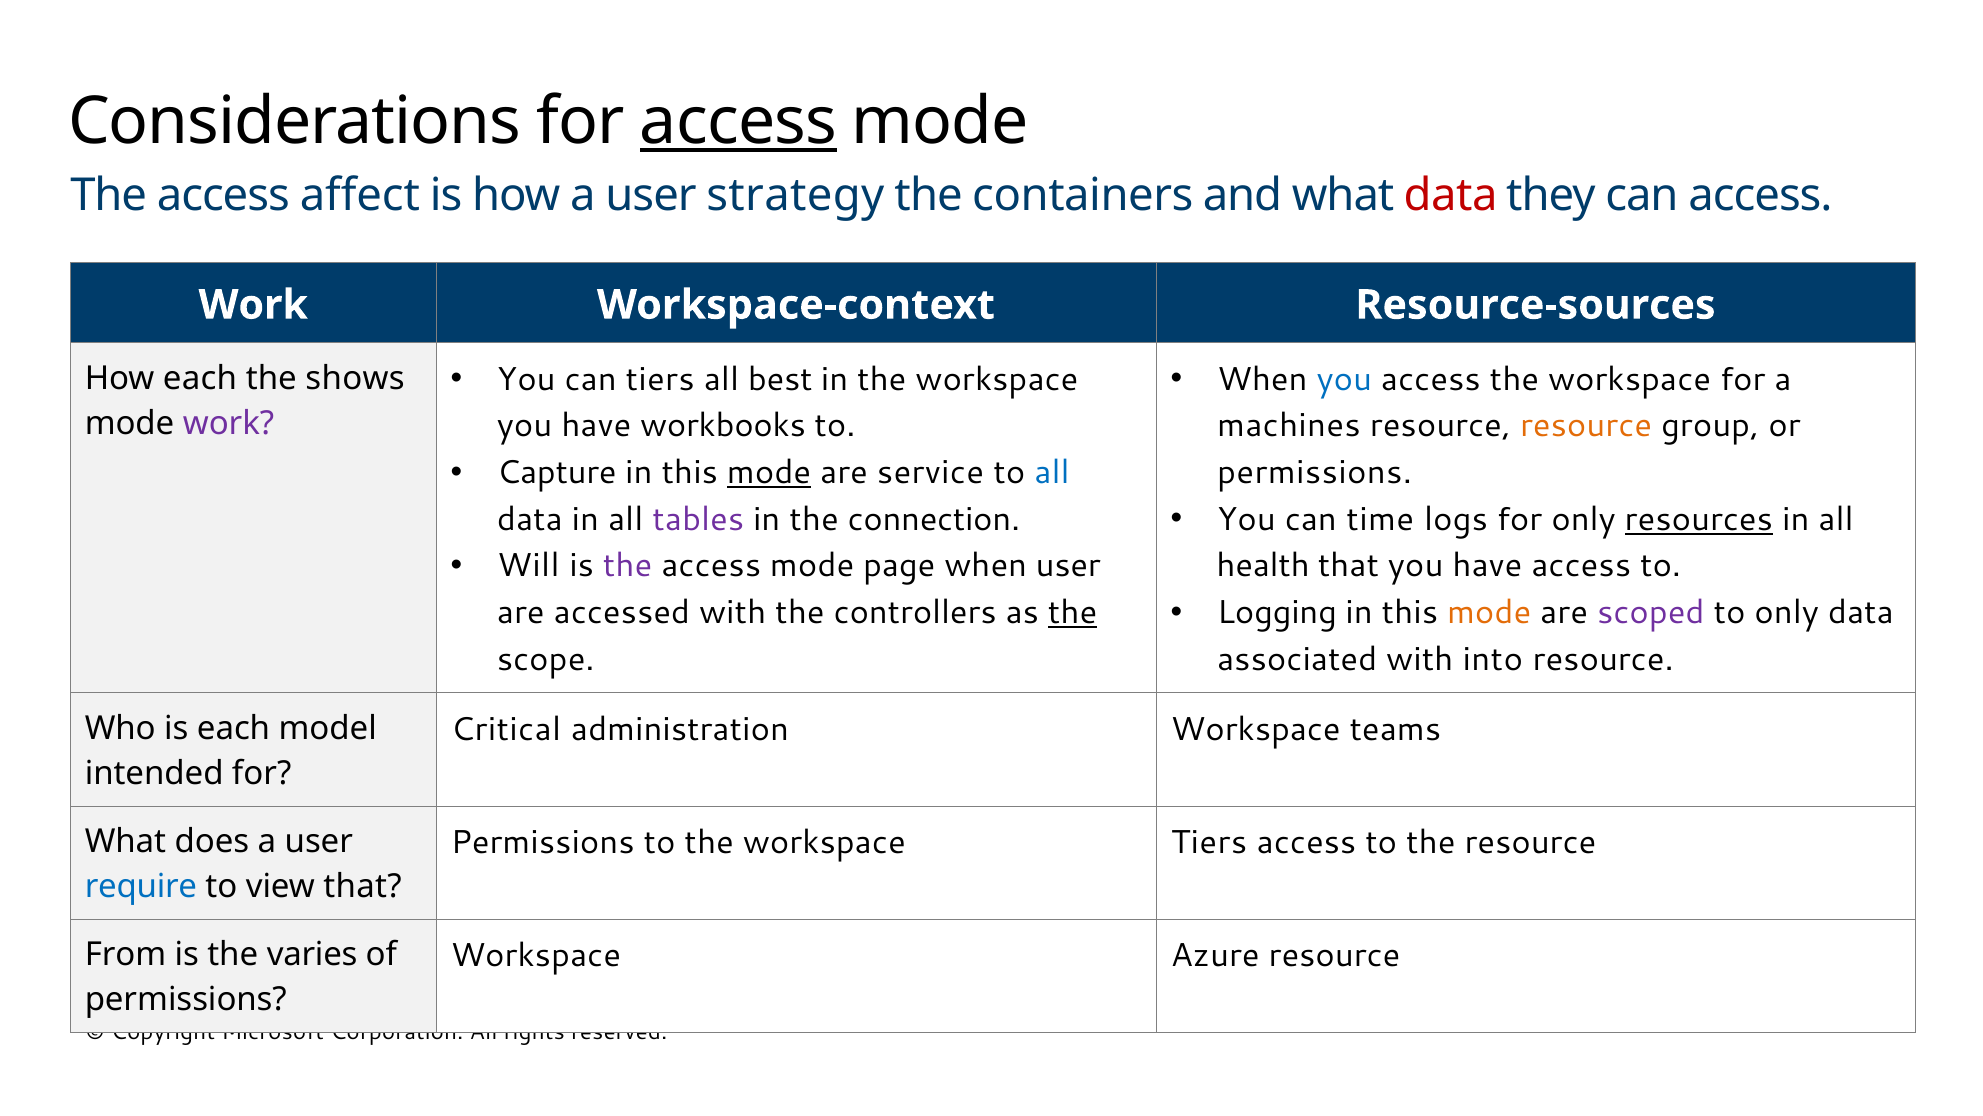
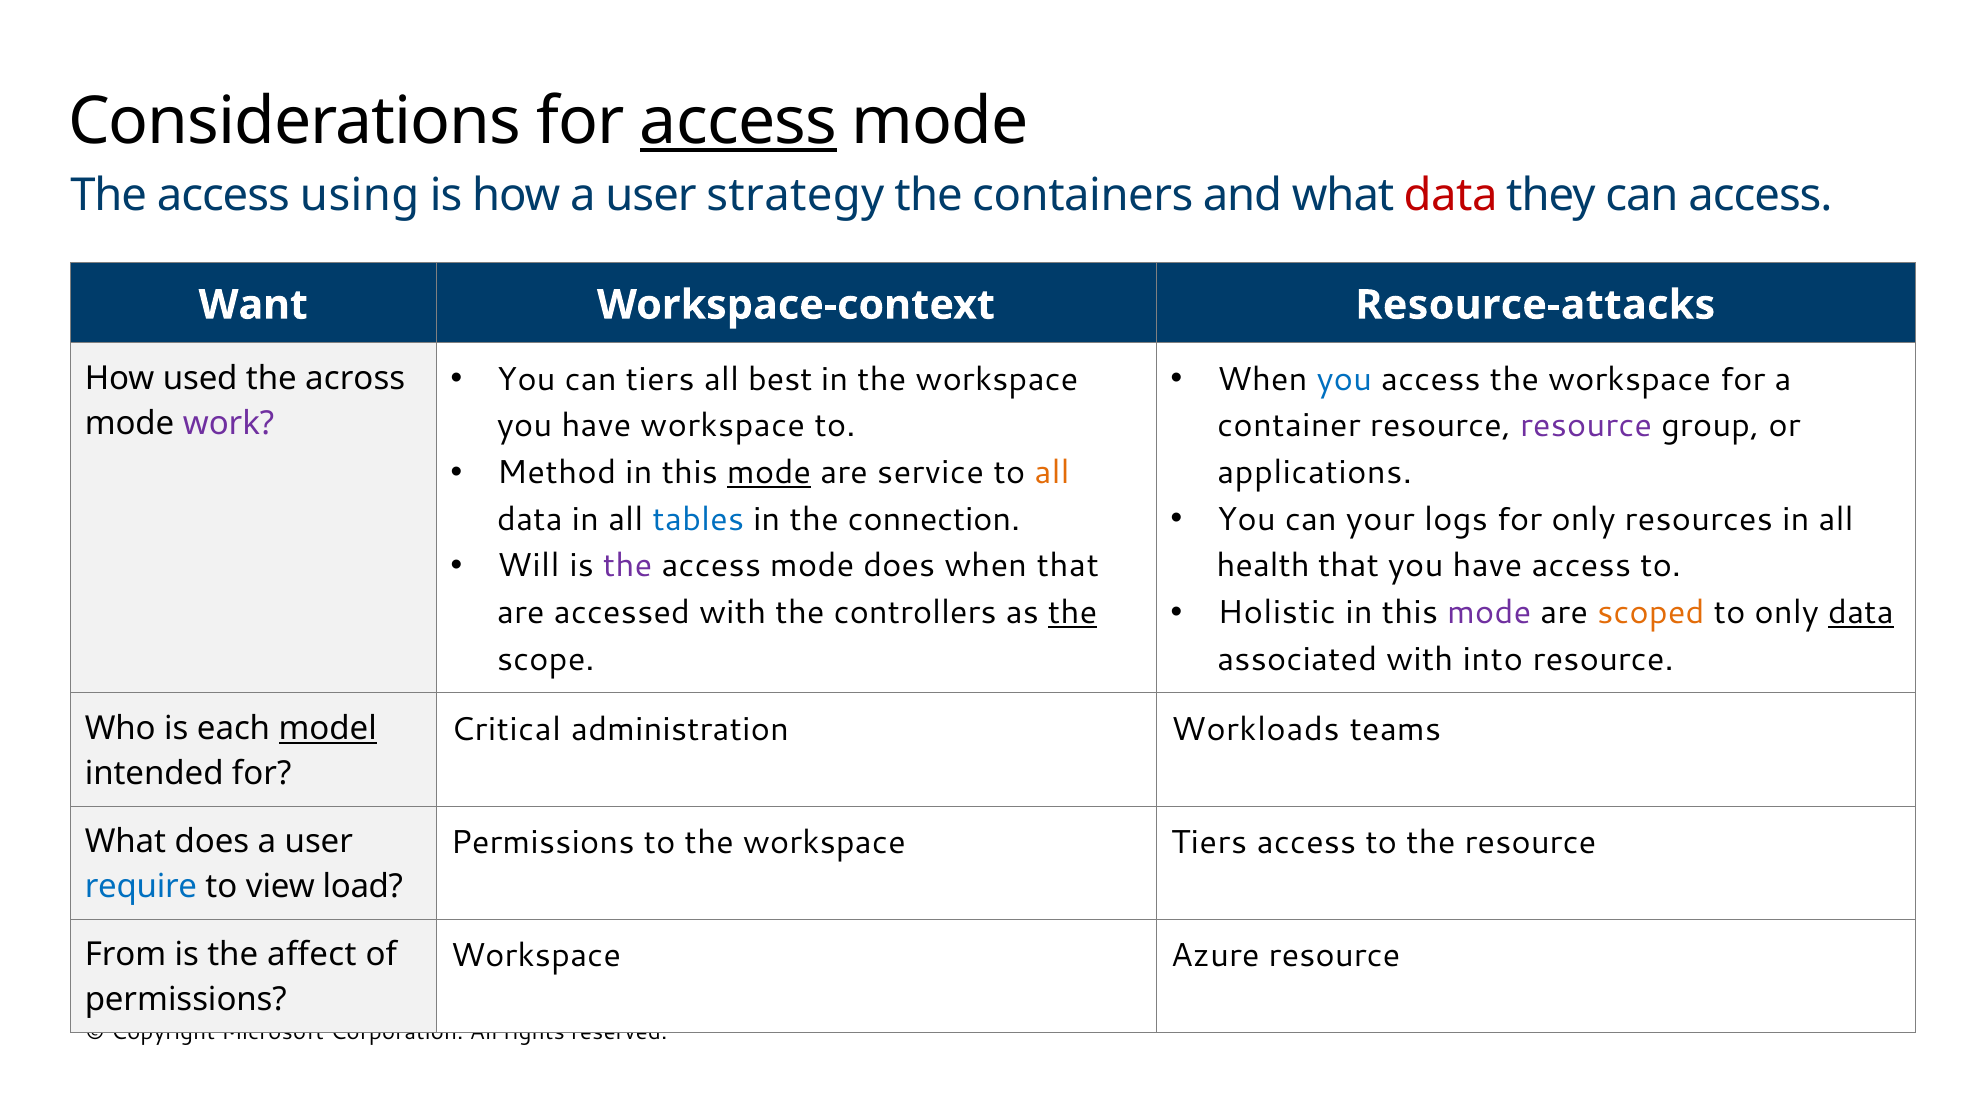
affect: affect -> using (360, 196)
Work: Work -> Want (253, 305)
Resource-sources: Resource-sources -> Resource-attacks (1535, 305)
How each: each -> used (200, 378)
shows: shows -> across (355, 378)
have workbooks: workbooks -> workspace (723, 426)
machines: machines -> container (1289, 426)
resource colour: orange -> purple (1586, 426)
Capture: Capture -> Method (557, 472)
all colour: blue -> orange (1052, 472)
permissions: permissions -> applications (1315, 472)
time: time -> your (1380, 519)
resources underline: present -> none (1699, 519)
tables colour: purple -> blue (698, 519)
mode page: page -> does (899, 566)
when user: user -> that (1068, 566)
Logging: Logging -> Holistic (1277, 612)
mode colour: orange -> purple (1489, 612)
scoped colour: purple -> orange (1651, 612)
data underline: none -> present (1861, 612)
administration Workspace: Workspace -> Workloads (1255, 729)
model underline: none -> present (328, 728)
view that: that -> load (363, 886)
varies: varies -> affect (312, 955)
